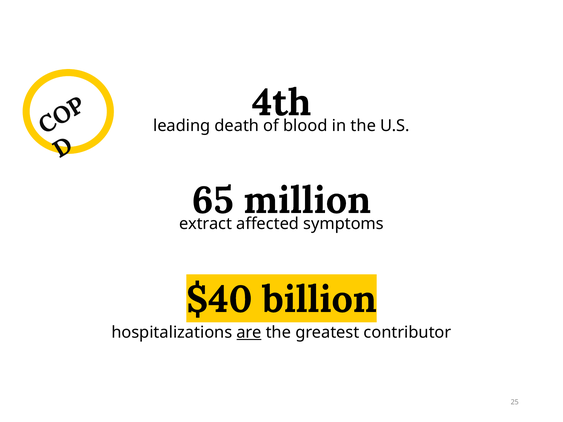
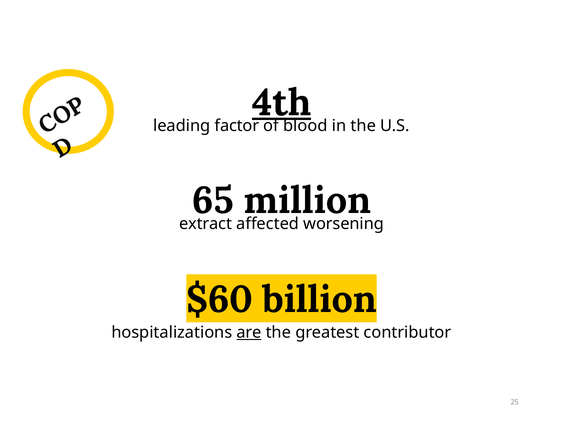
4th underline: none -> present (281, 103)
death: death -> factor (237, 126)
symptoms: symptoms -> worsening (344, 224)
$40: $40 -> $60 (219, 300)
